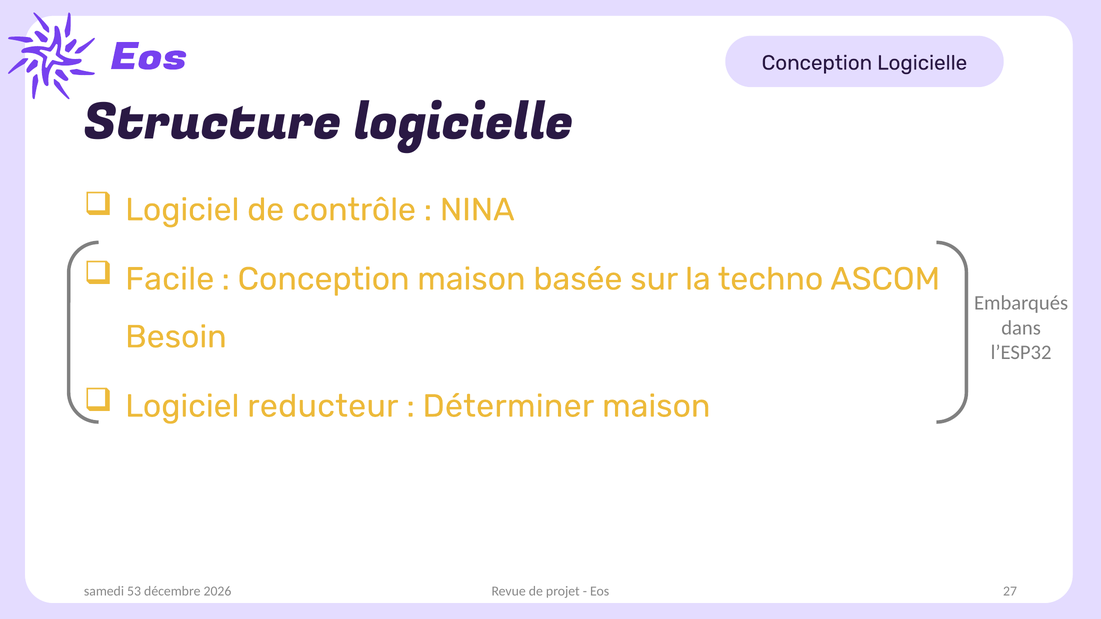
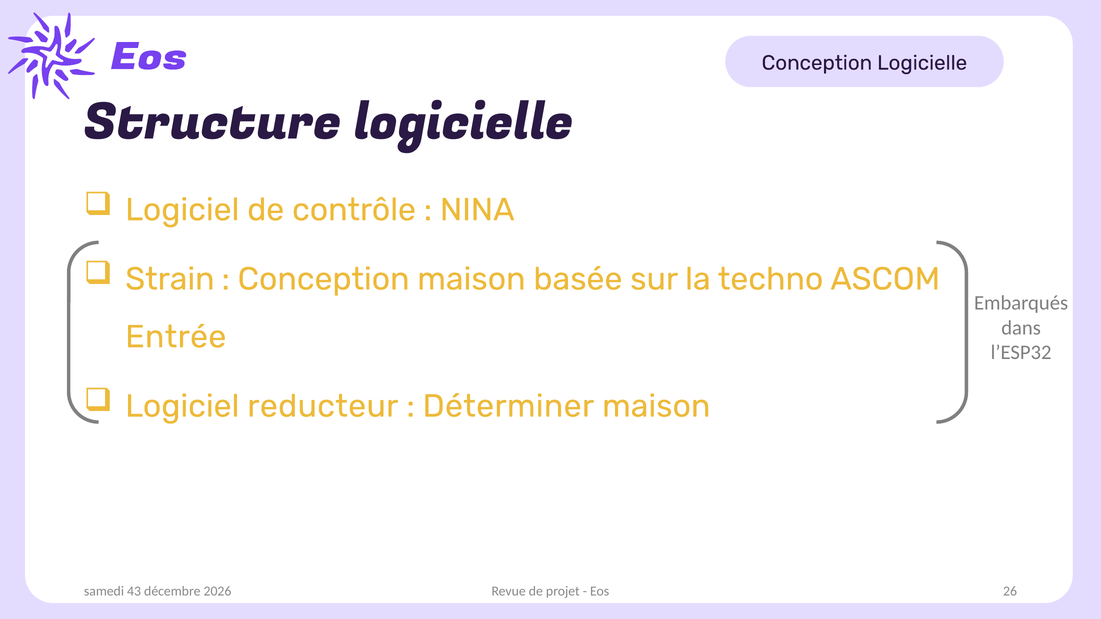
Facile: Facile -> Strain (170, 279)
Besoin: Besoin -> Entrée (176, 337)
53: 53 -> 43 (134, 591)
27: 27 -> 26 (1010, 591)
